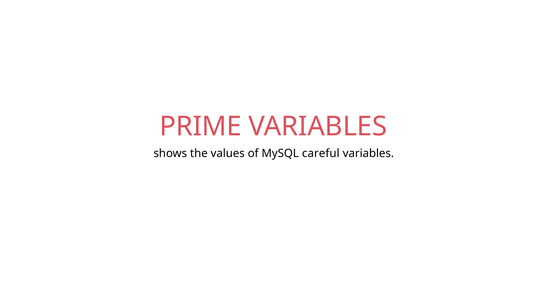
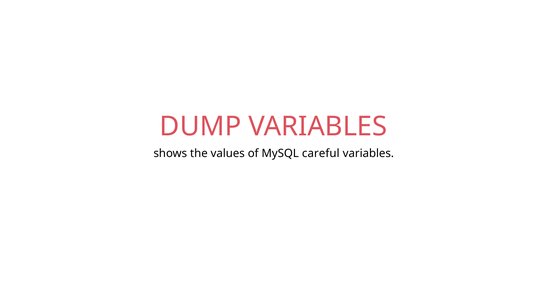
PRIME: PRIME -> DUMP (200, 126)
